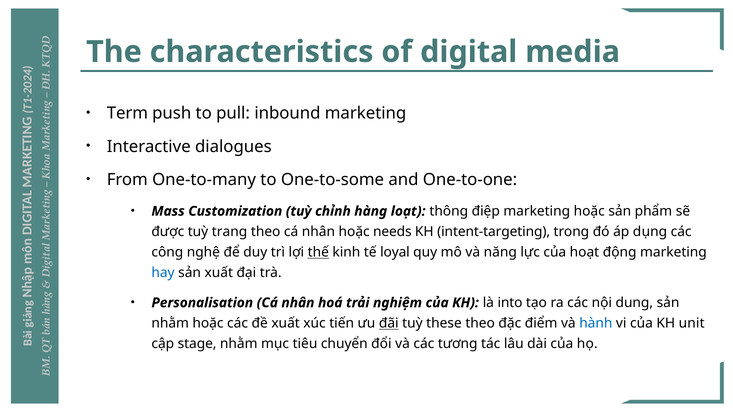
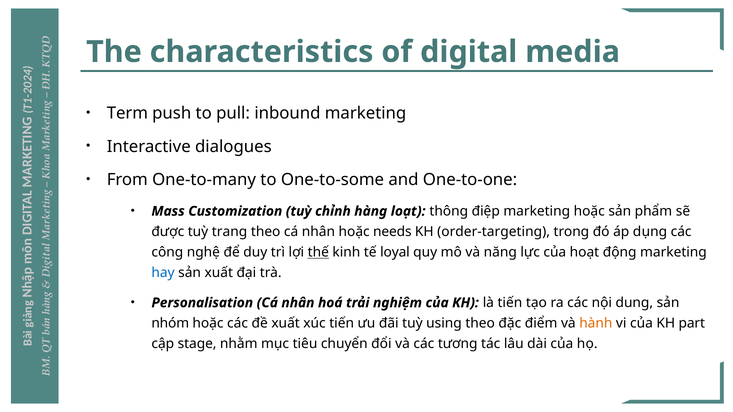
intent-targeting: intent-targeting -> order-targeting (494, 232)
là into: into -> tiến (510, 303)
nhằm: nhằm -> nhóm (170, 324)
đãi underline: present -> none (389, 324)
these: these -> using (444, 324)
hành colour: blue -> orange (596, 324)
unit: unit -> part (692, 324)
